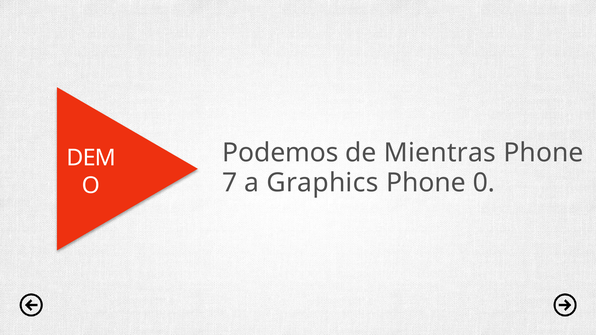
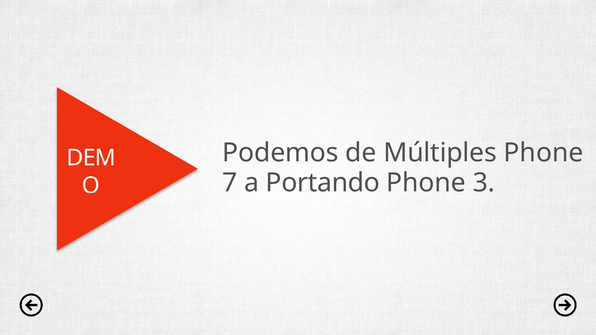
Mientras: Mientras -> Múltiples (440, 153)
Graphics: Graphics -> Portando (323, 183)
0: 0 -> 3 (484, 183)
